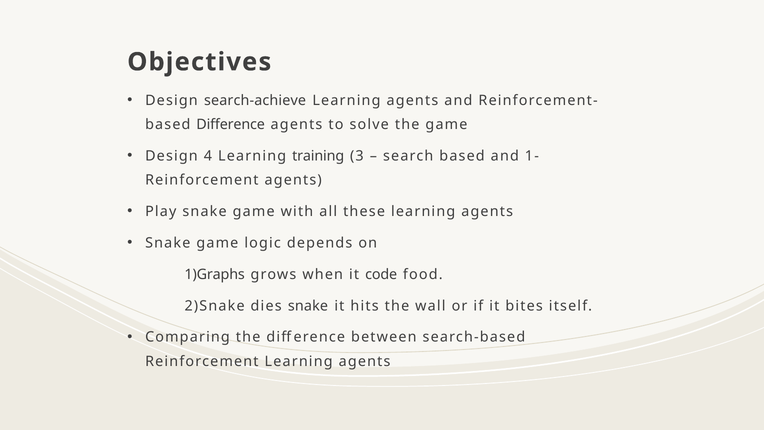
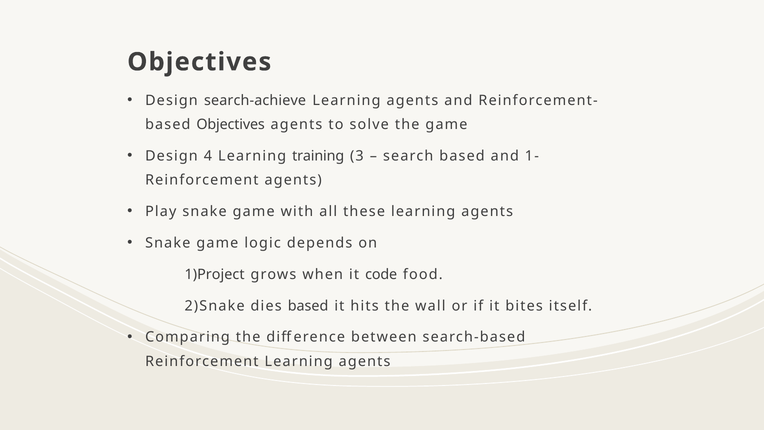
based Difference: Difference -> Objectives (231, 124)
1)Graphs: 1)Graphs -> 1)Project (215, 274)
dies snake: snake -> based (308, 306)
